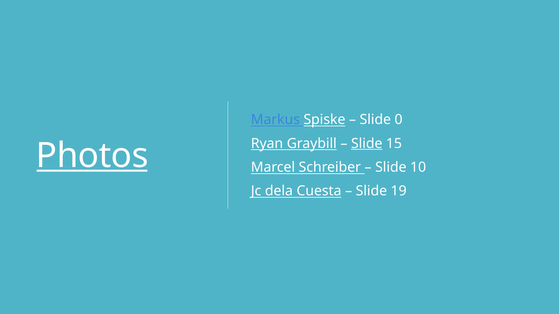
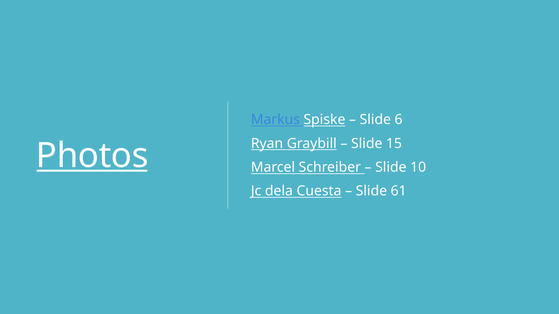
0: 0 -> 6 (399, 120)
Slide underline: present -> none (367, 144)
19: 19 -> 61 (399, 191)
